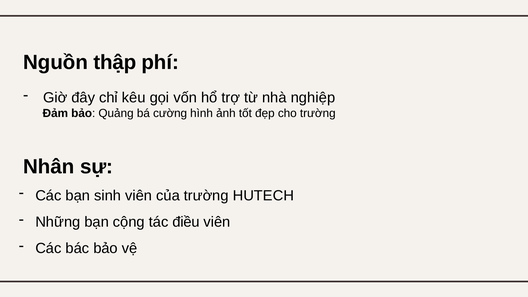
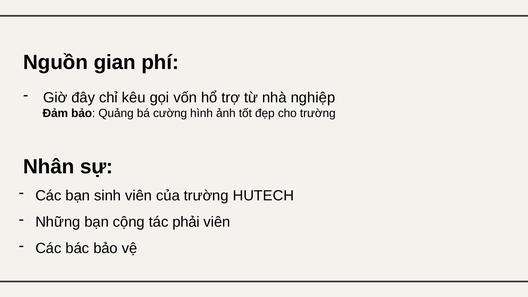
thập: thập -> gian (115, 63)
điều: điều -> phải (186, 222)
